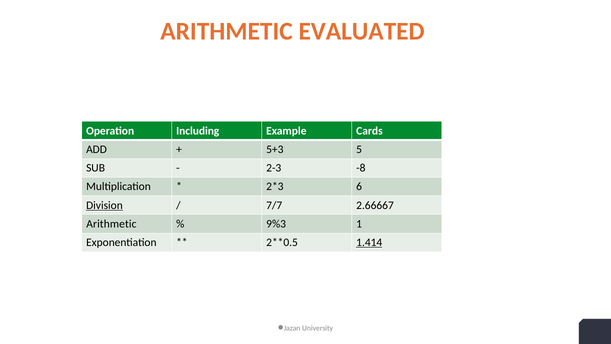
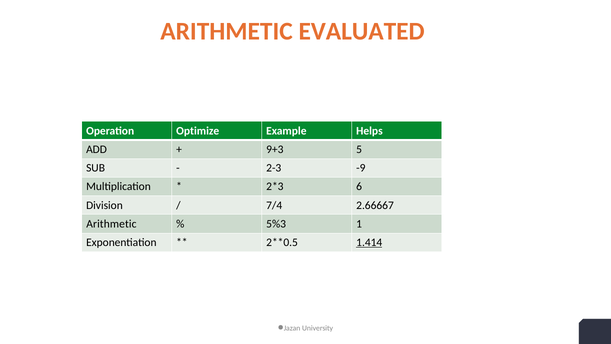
Including: Including -> Optimize (198, 131)
Cards: Cards -> Helps (369, 131)
5+3: 5+3 -> 9+3 (275, 149)
-8: -8 -> -9 (361, 168)
Division underline: present -> none (104, 205)
7/7: 7/7 -> 7/4 (274, 205)
9%3: 9%3 -> 5%3 (276, 224)
